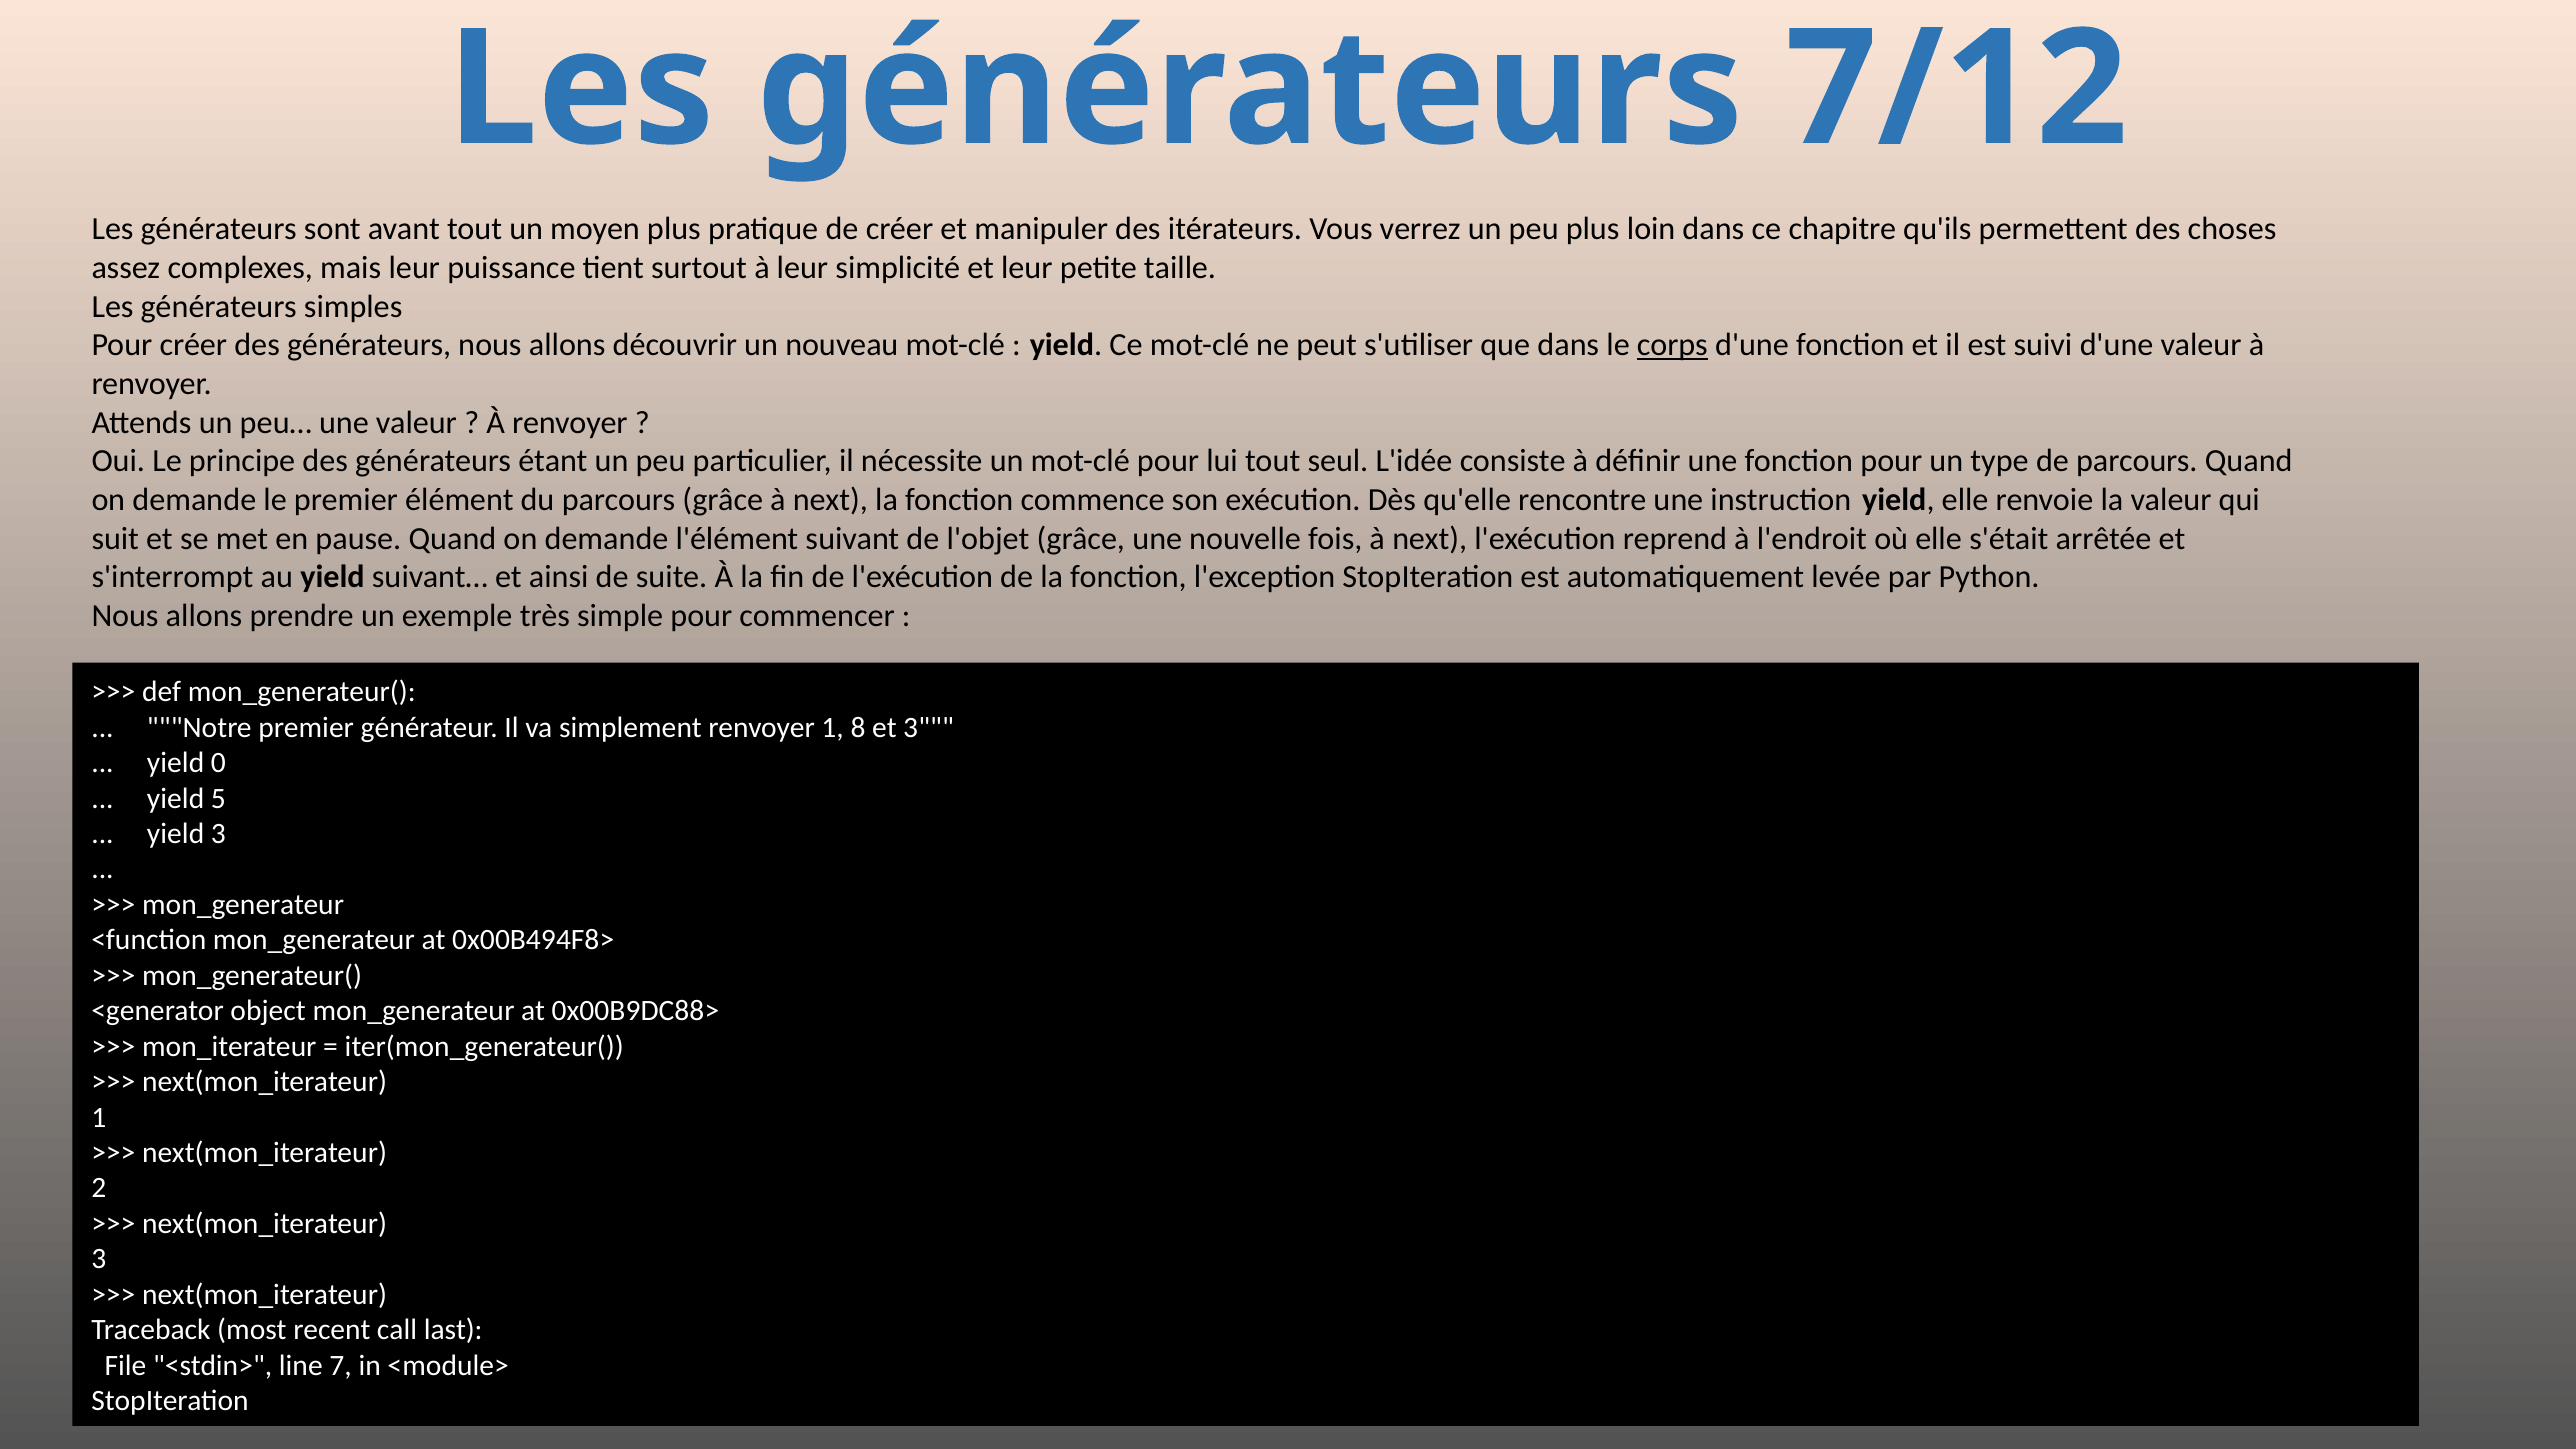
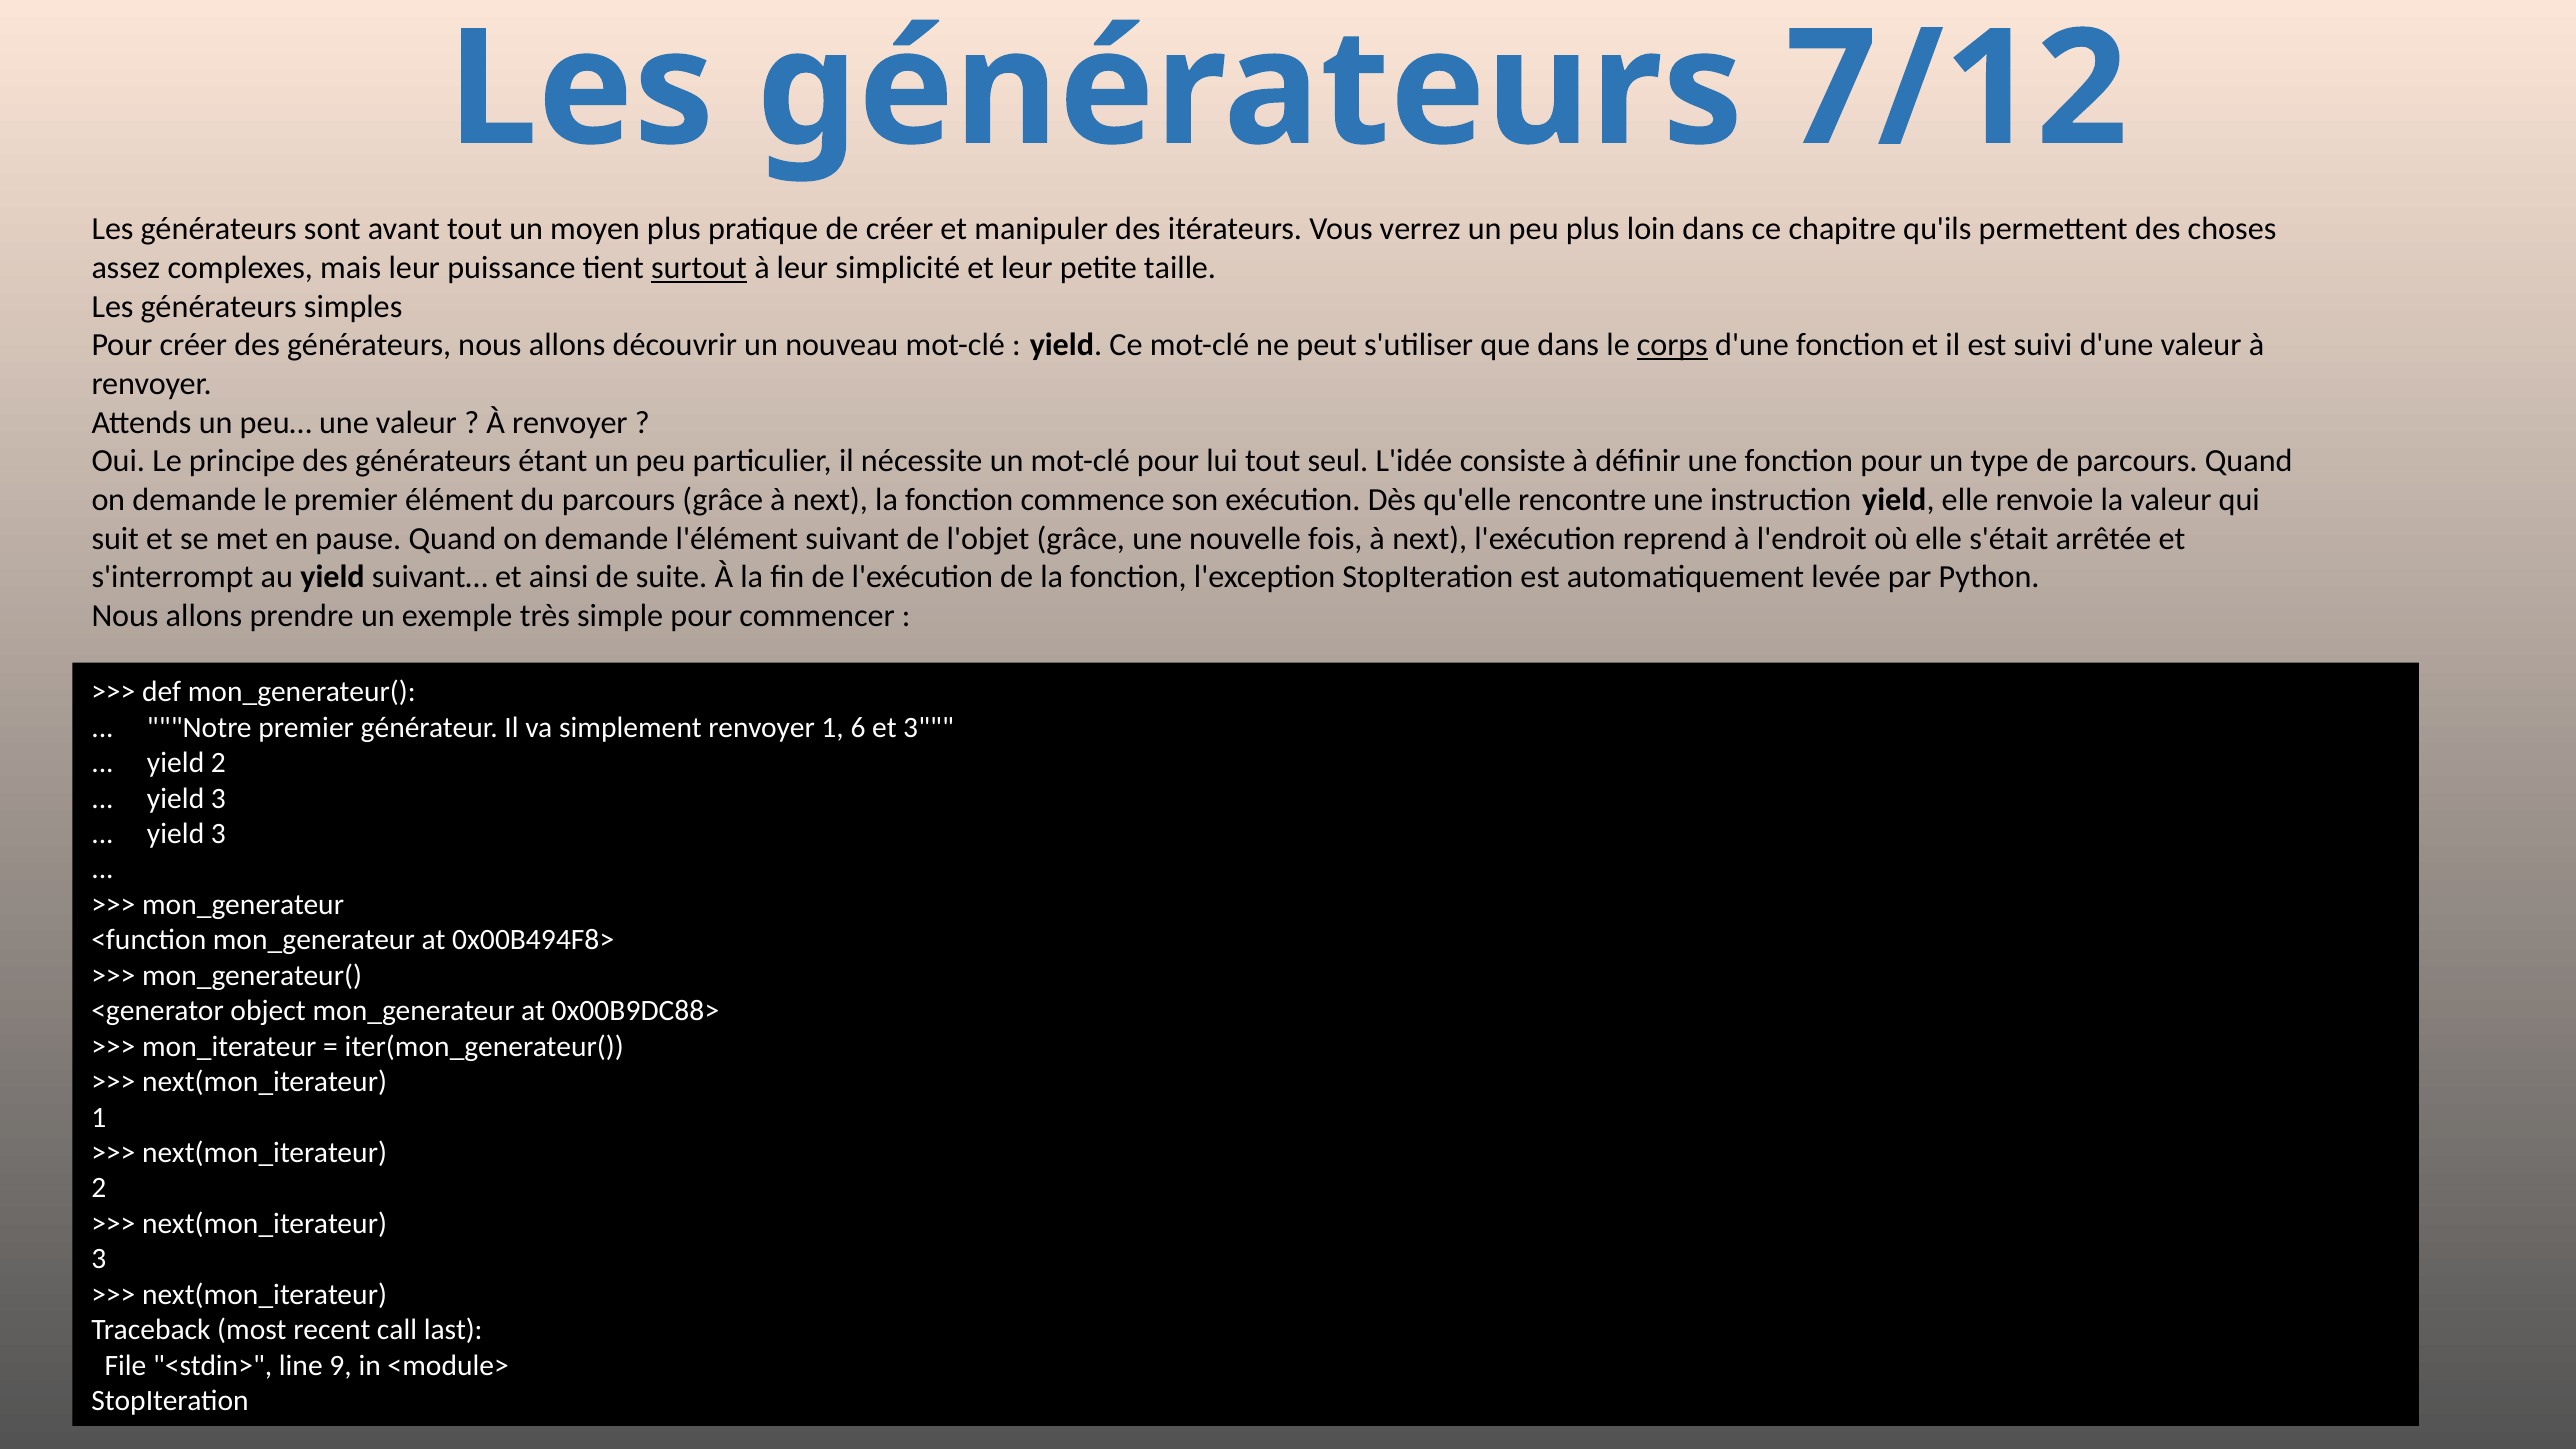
surtout underline: none -> present (699, 268)
8: 8 -> 6 (858, 727)
yield 0: 0 -> 2 (218, 763)
5: 5 -> 3 (218, 798)
7: 7 -> 9 (341, 1365)
